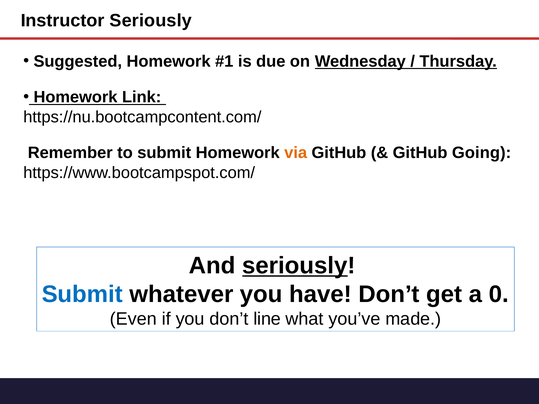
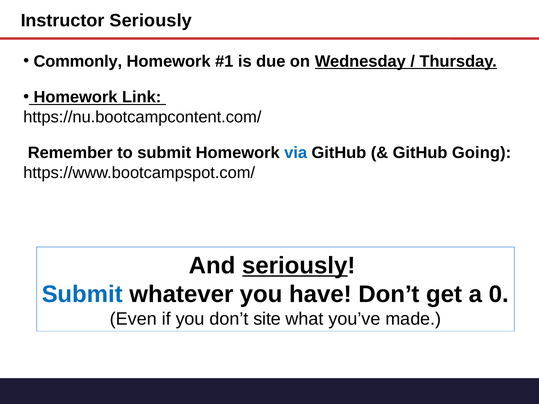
Suggested: Suggested -> Commonly (78, 61)
via colour: orange -> blue (296, 153)
line: line -> site (267, 319)
